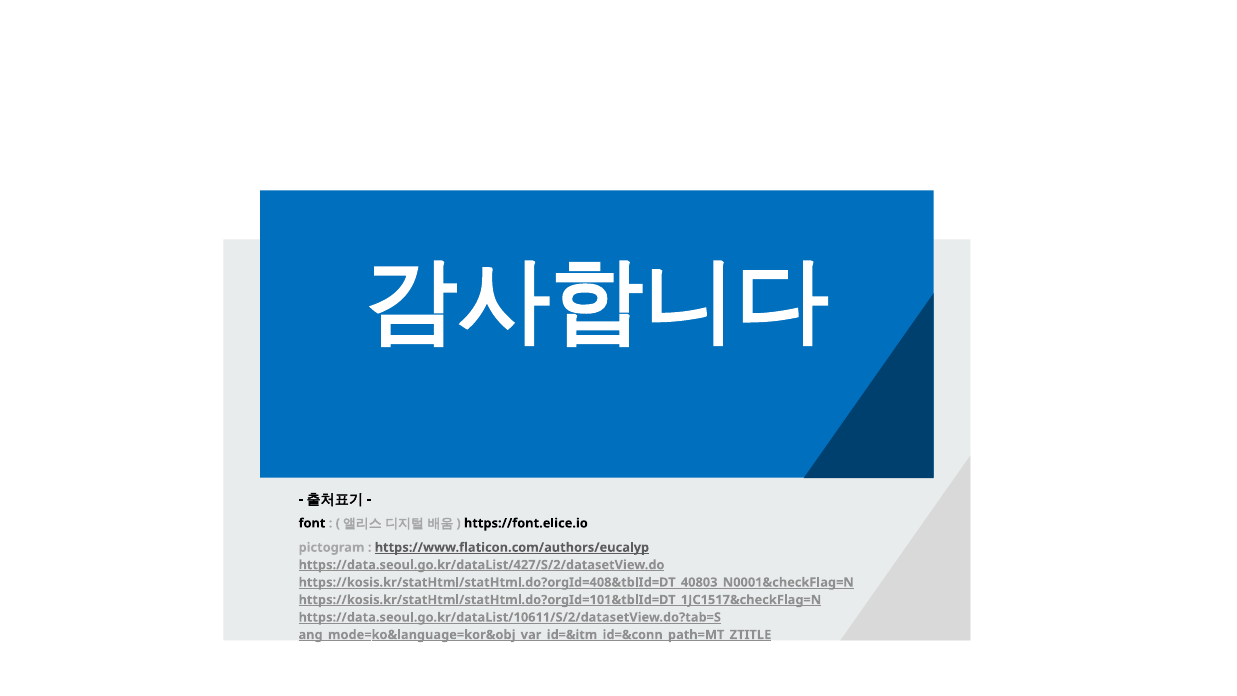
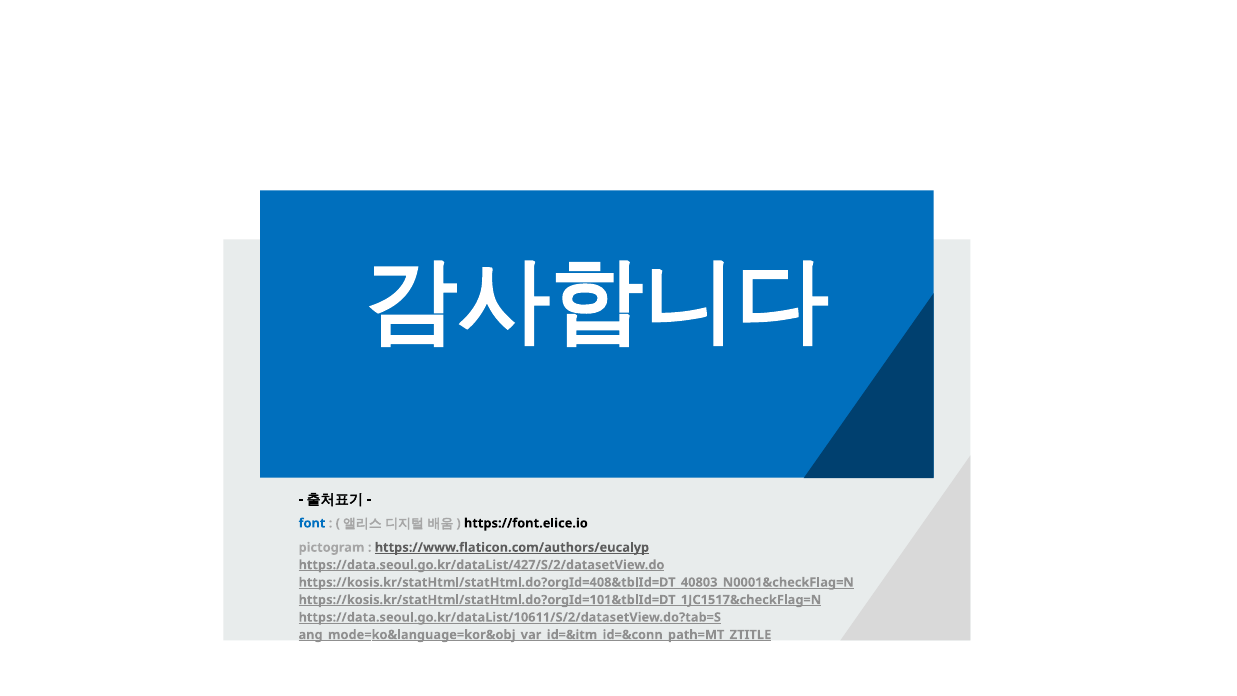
font colour: black -> blue (312, 523)
